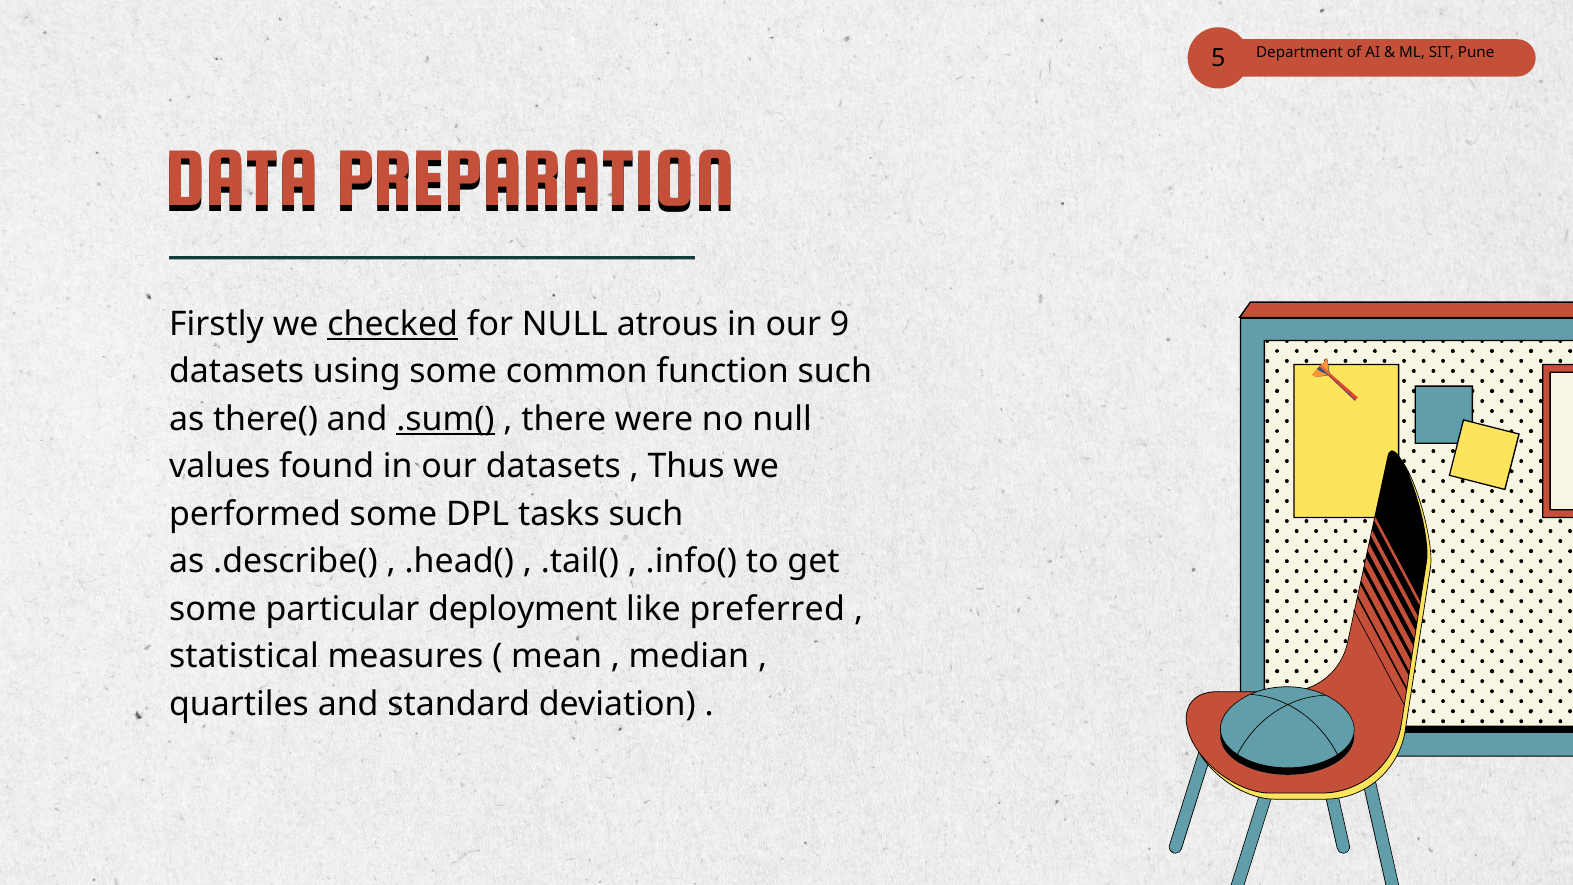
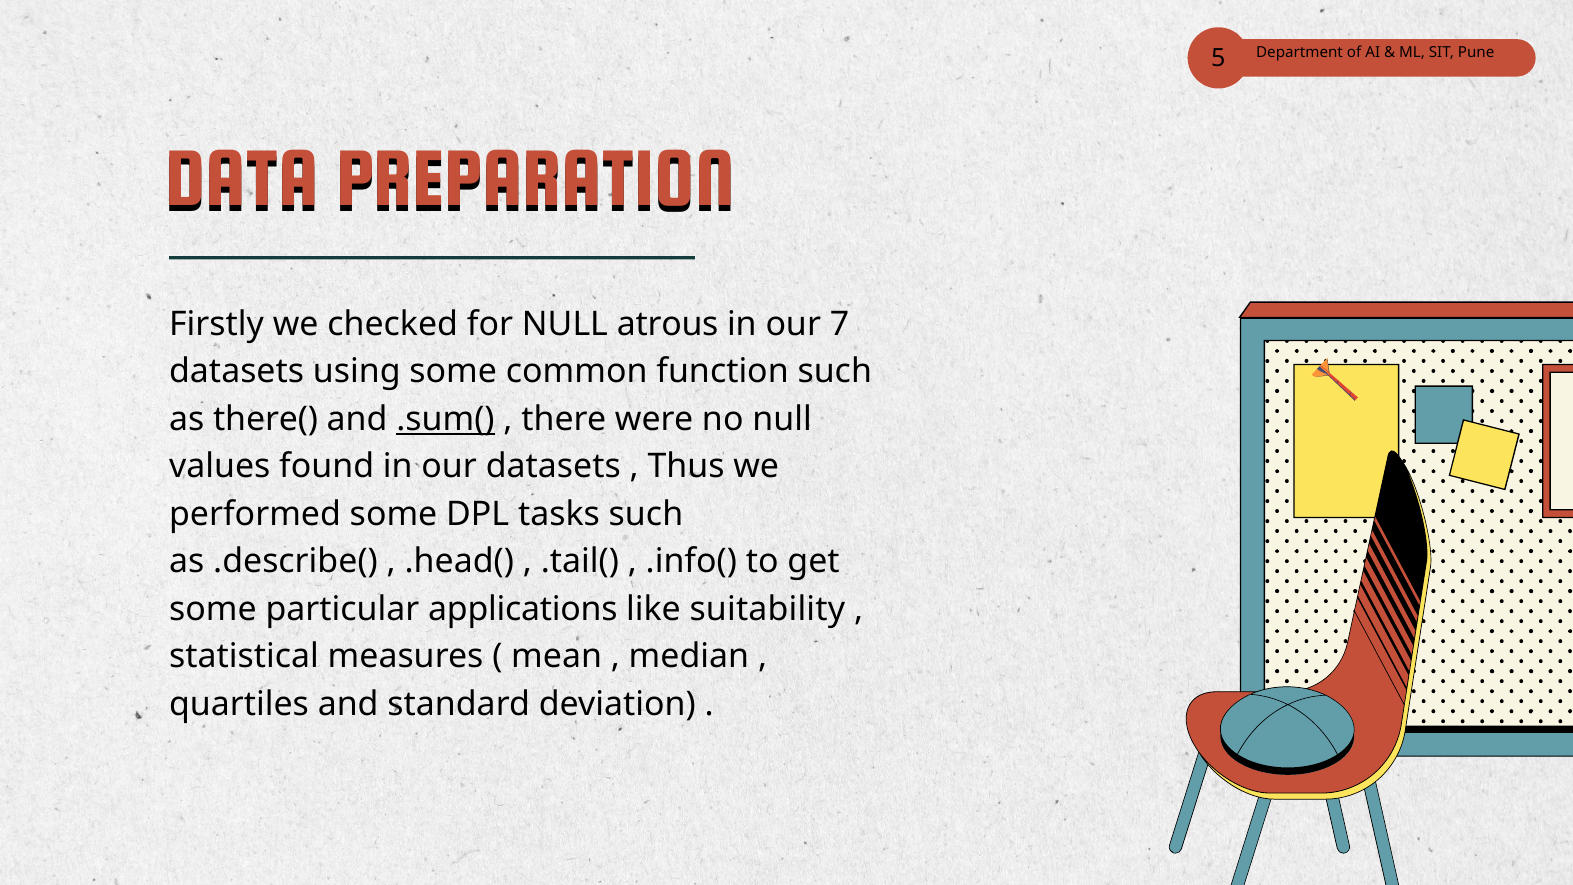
checked underline: present -> none (393, 324)
9: 9 -> 7 (840, 324)
deployment: deployment -> applications (523, 609)
preferred: preferred -> suitability (767, 609)
